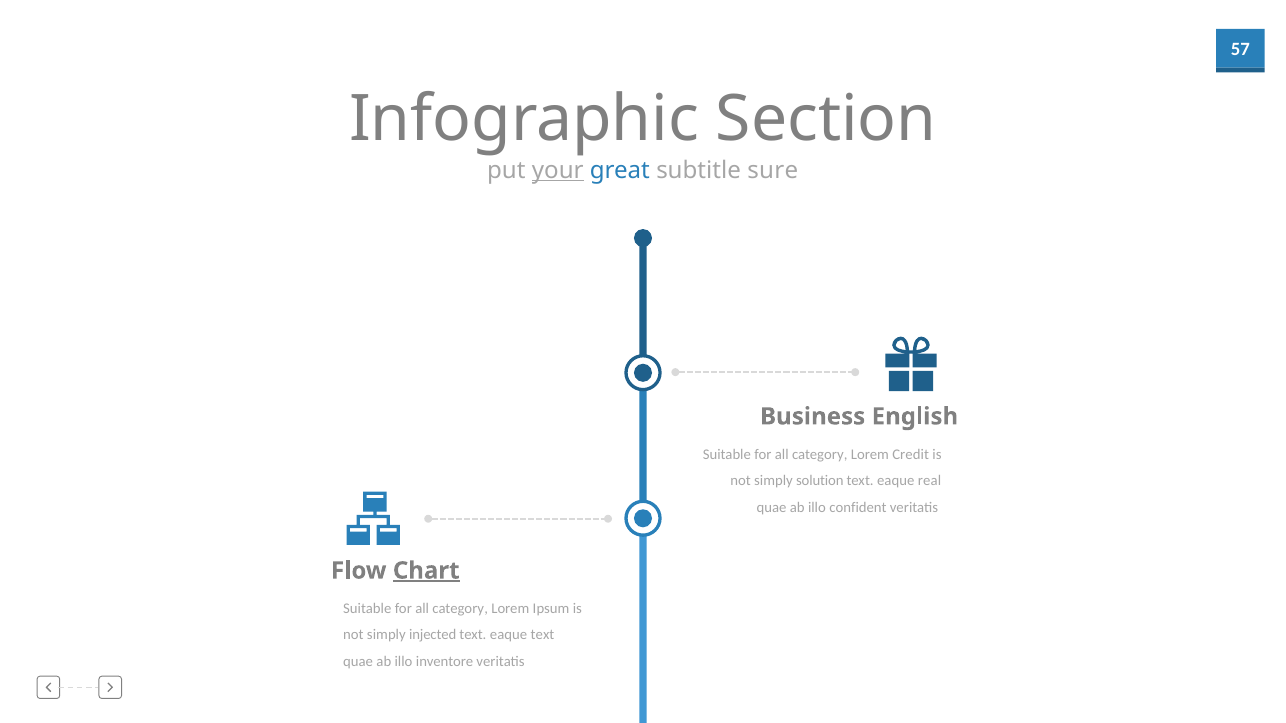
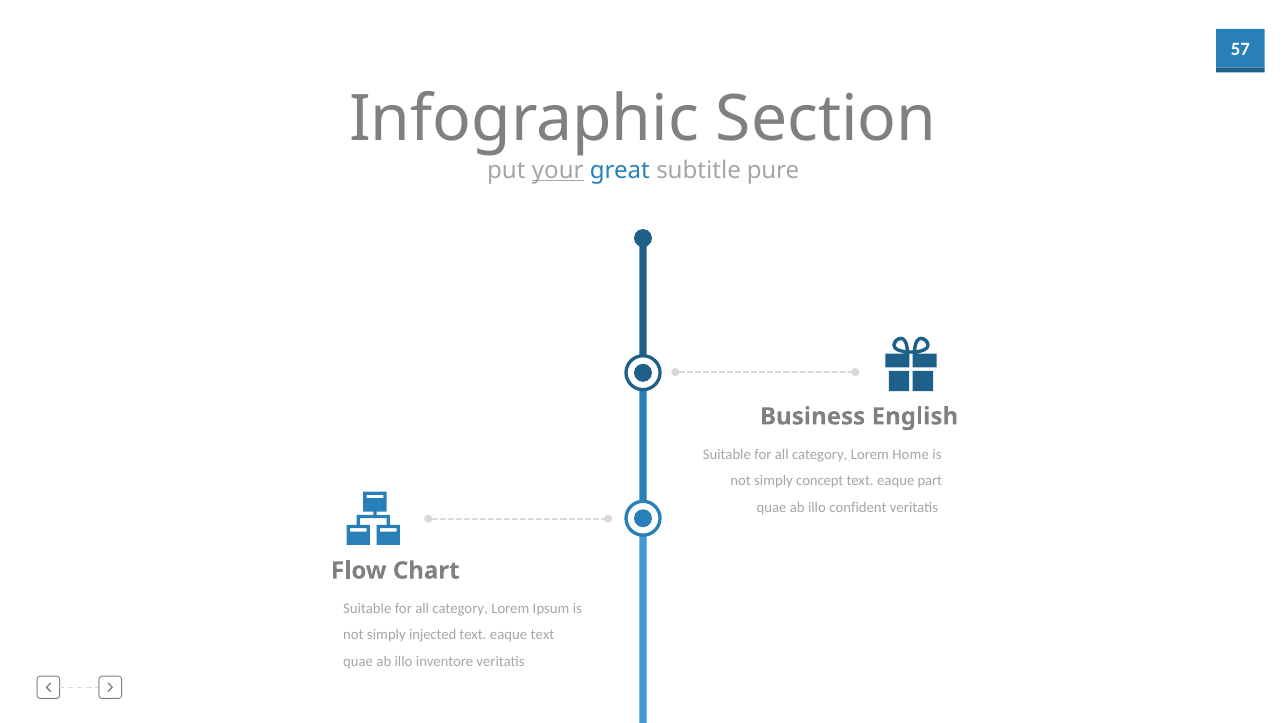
sure: sure -> pure (773, 170)
Credit: Credit -> Home (911, 454)
solution: solution -> concept (820, 481)
real: real -> part (930, 481)
Chart underline: present -> none (426, 571)
